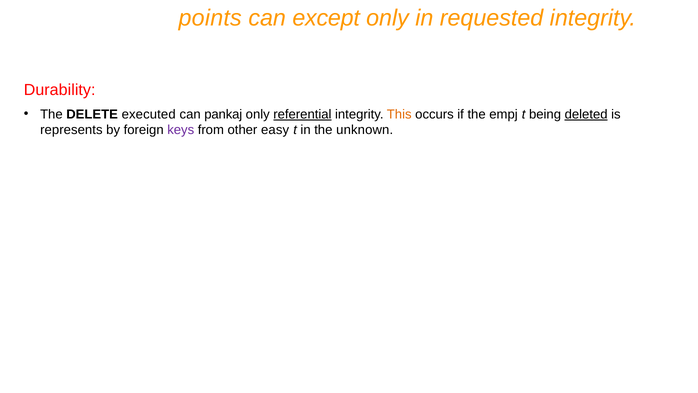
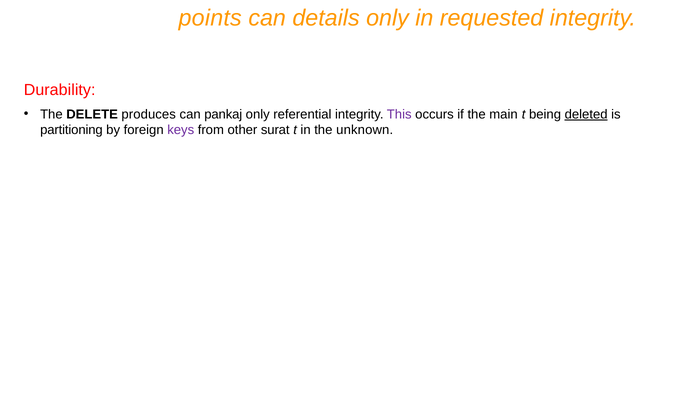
except: except -> details (326, 18)
executed: executed -> produces (149, 114)
referential underline: present -> none (302, 114)
This colour: orange -> purple (399, 114)
empj: empj -> main (504, 114)
represents: represents -> partitioning (71, 130)
easy: easy -> surat (275, 130)
